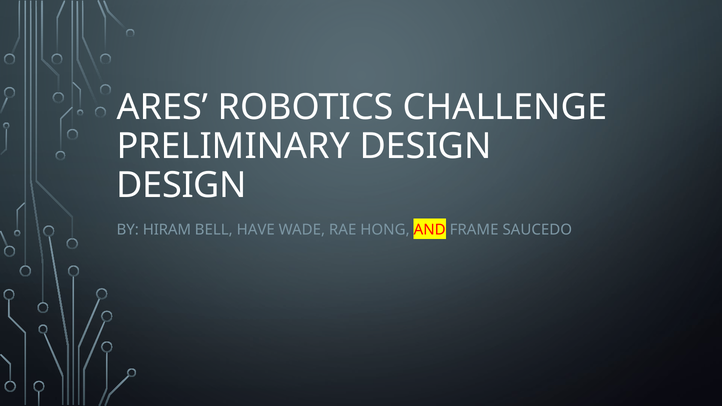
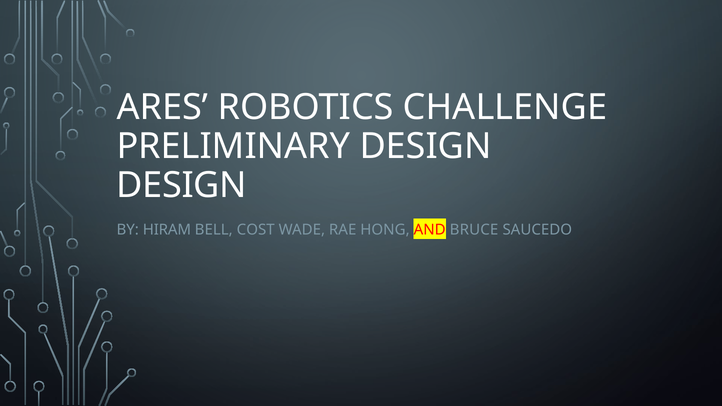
HAVE: HAVE -> COST (256, 230)
FRAME: FRAME -> BRUCE (474, 230)
